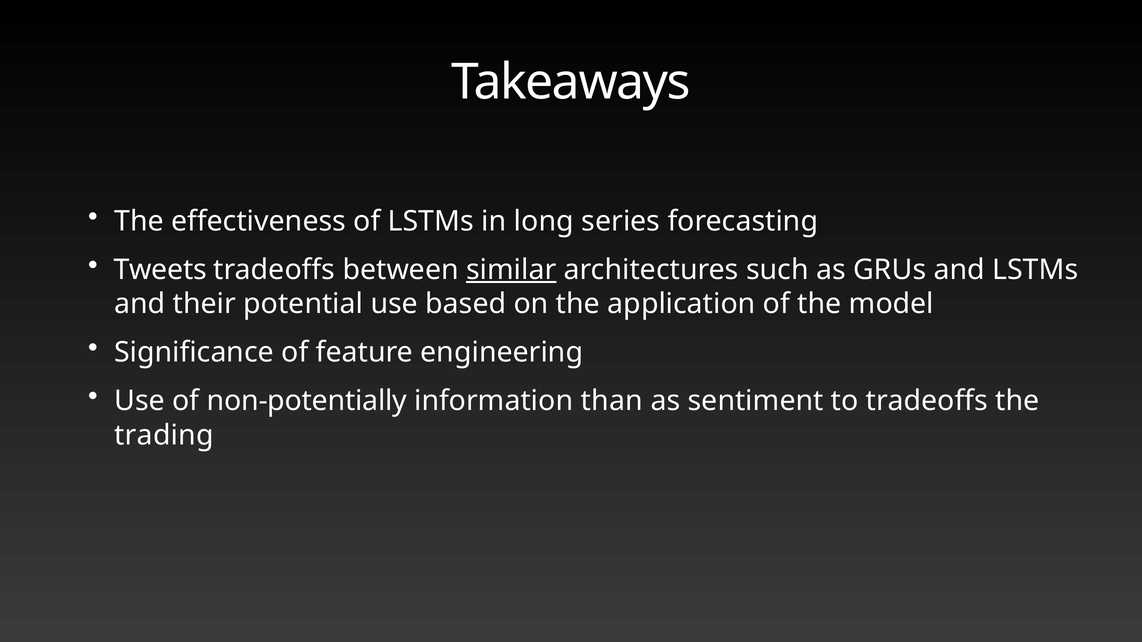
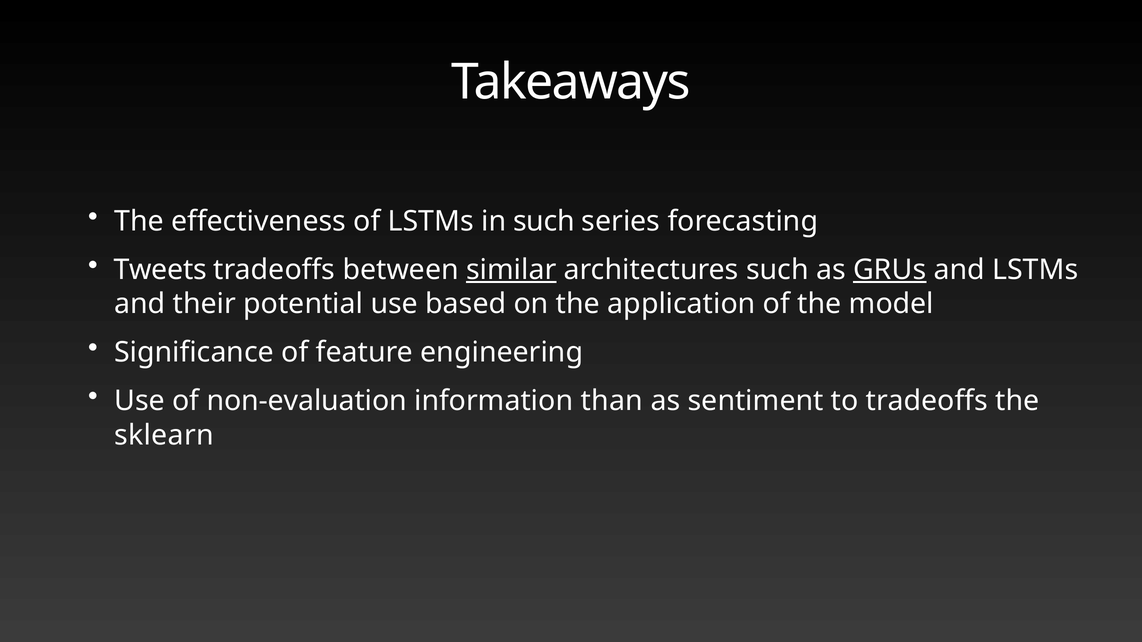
in long: long -> such (544, 221)
GRUs underline: none -> present (890, 270)
non-potentially: non-potentially -> non-evaluation (307, 401)
trading: trading -> sklearn (164, 435)
